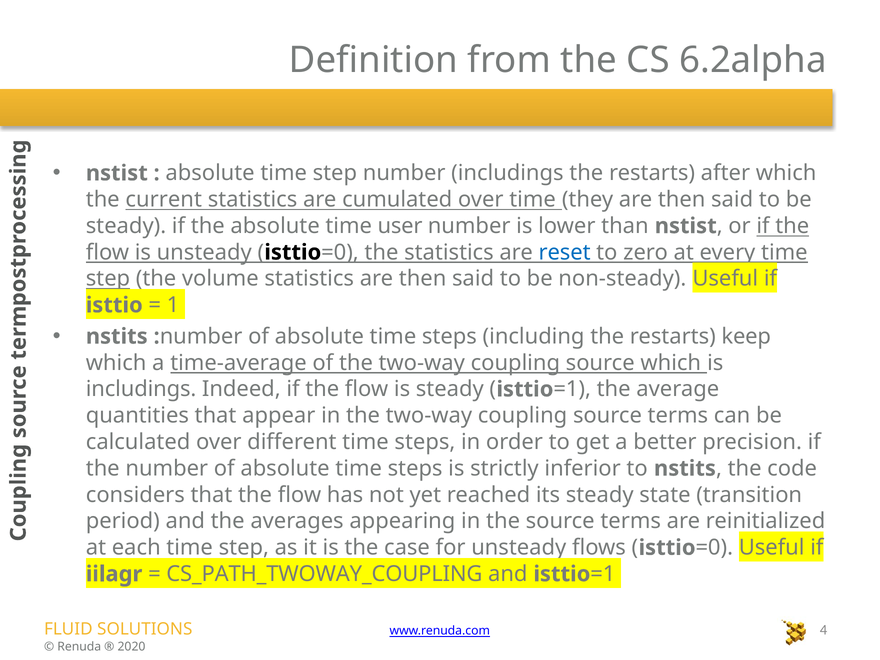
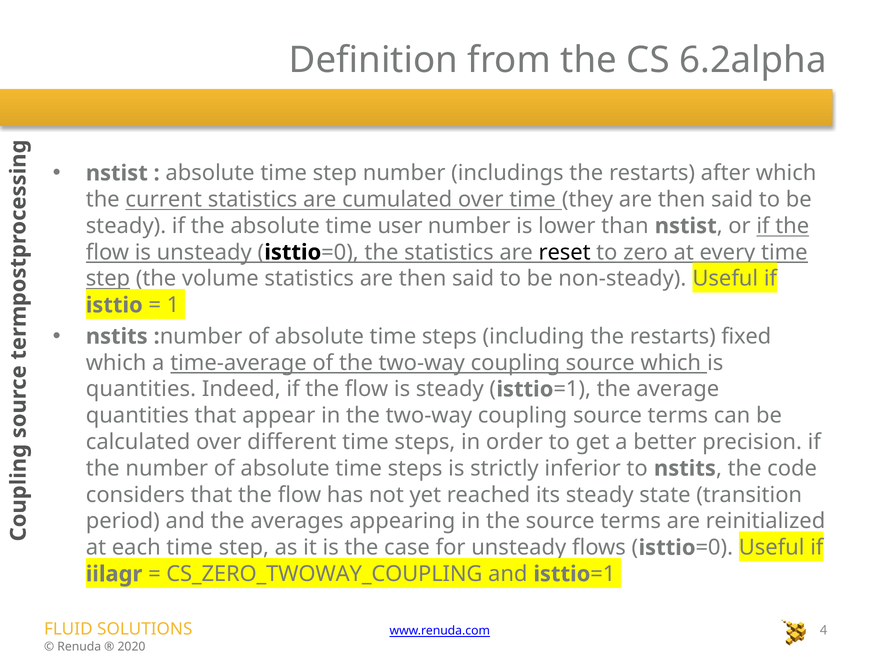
reset colour: blue -> black (565, 252)
keep: keep -> fixed (746, 336)
includings: includings -> quantities (141, 389)
CS_PATH_TWOWAY_COUPLING: CS_PATH_TWOWAY_COUPLING -> CS_ZERO_TWOWAY_COUPLING (324, 574)
